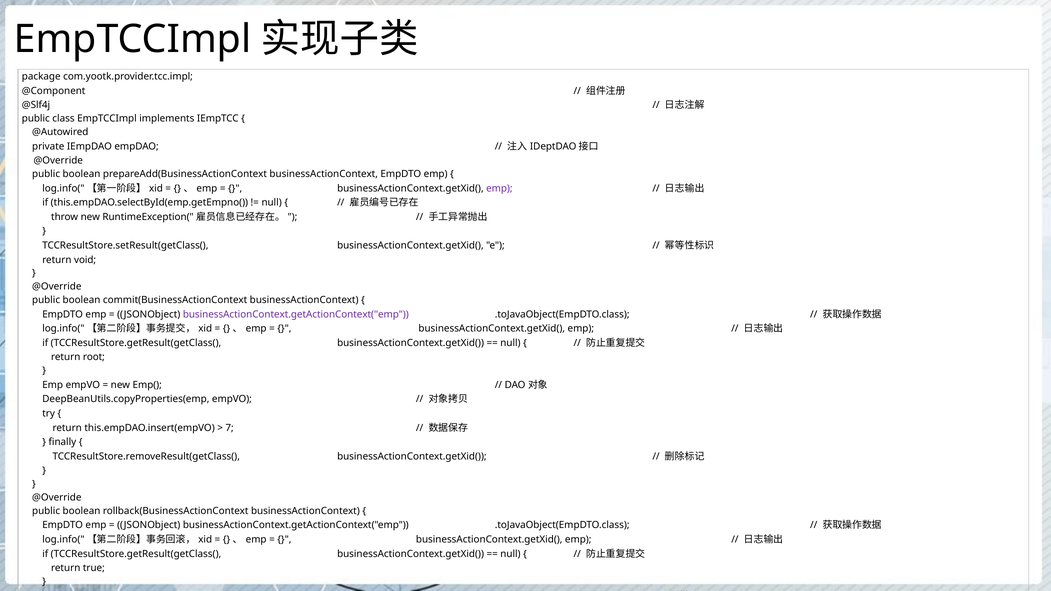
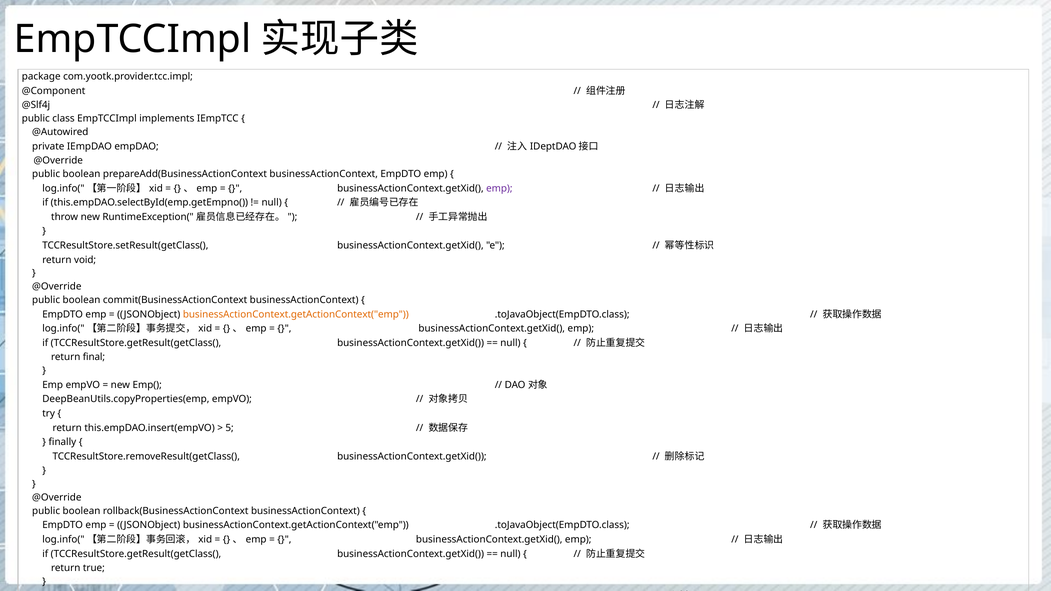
businessActionContext.getActionContext("emp colour: purple -> orange (296, 314)
root: root -> final (94, 357)
7: 7 -> 5 (230, 428)
